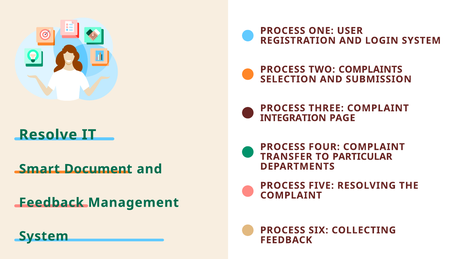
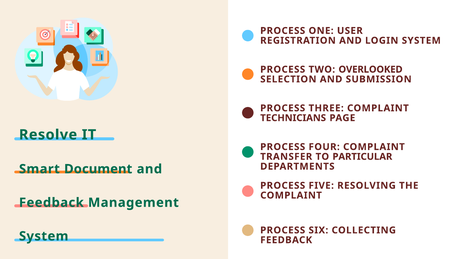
COMPLAINTS: COMPLAINTS -> OVERLOOKED (371, 70)
INTEGRATION: INTEGRATION -> TECHNICIANS (293, 118)
